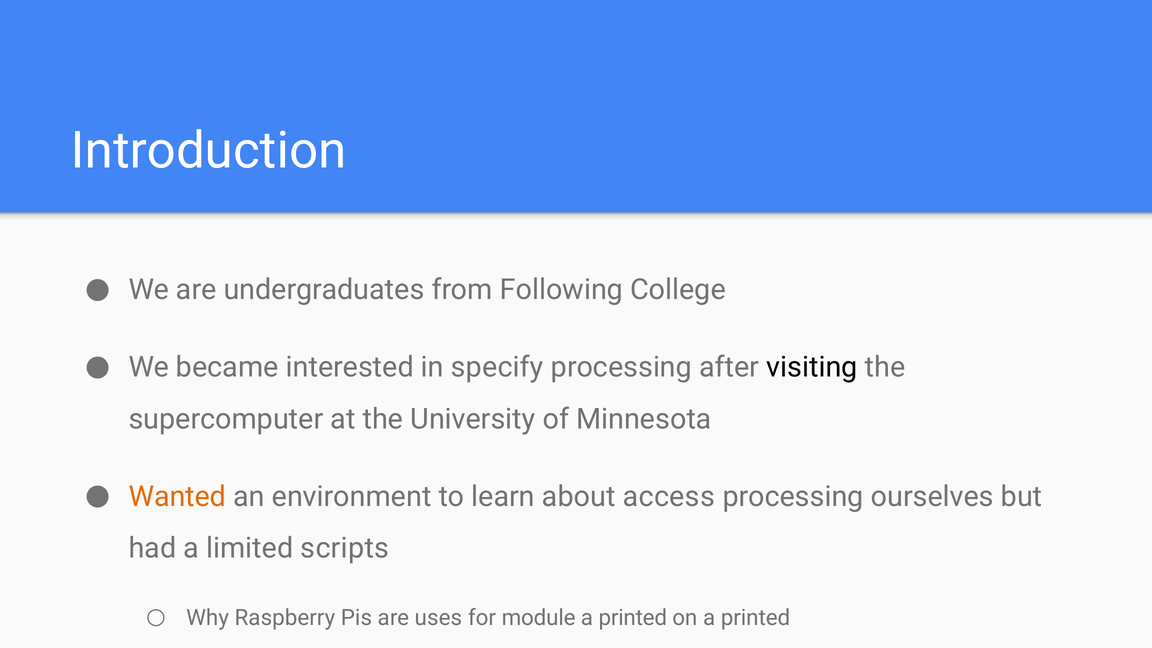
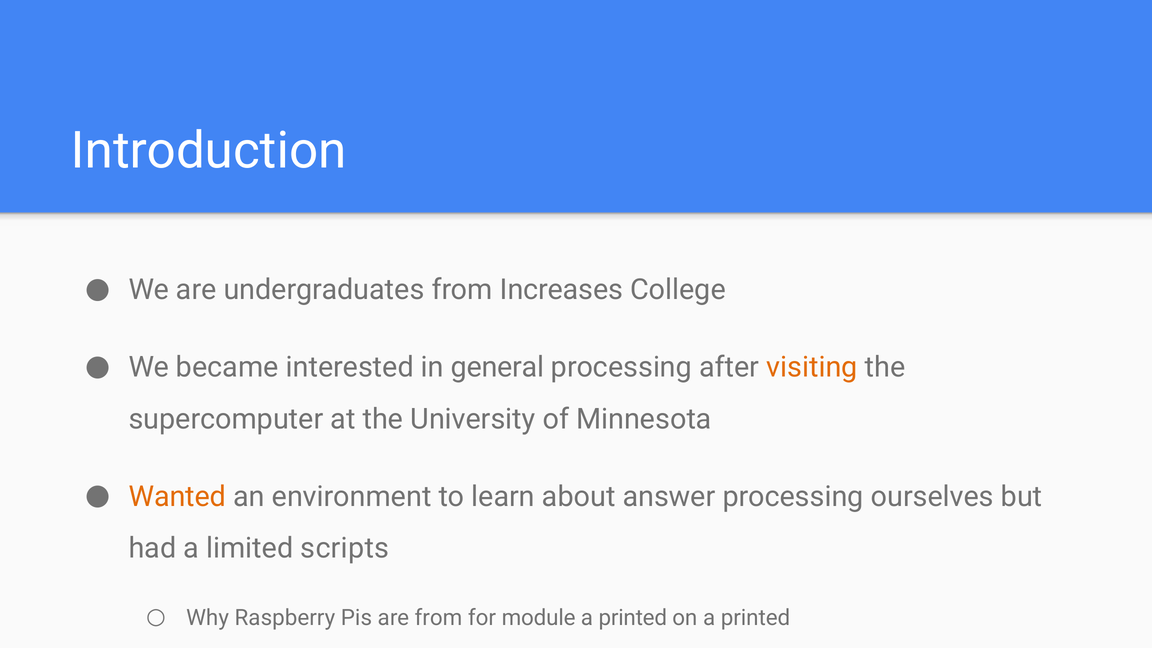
Following: Following -> Increases (562, 290)
specify: specify -> general (497, 367)
visiting colour: black -> orange (812, 367)
access: access -> answer (669, 497)
are uses: uses -> from (438, 618)
